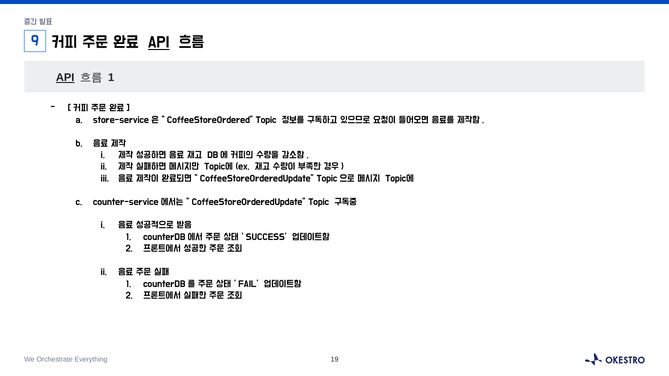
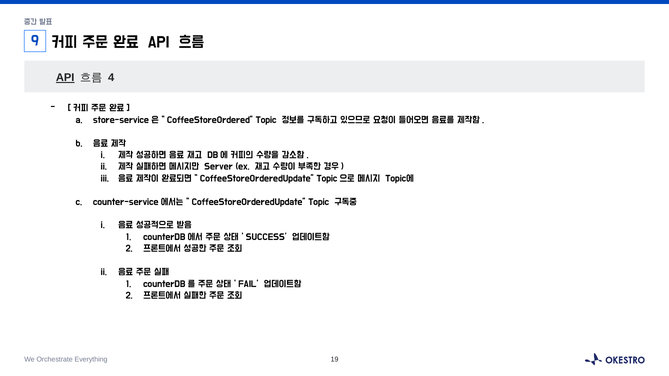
API underline: present -> none (159, 42)
1: 1 -> 4 (111, 78)
Topic에: Topic에 -> Server (219, 167)
